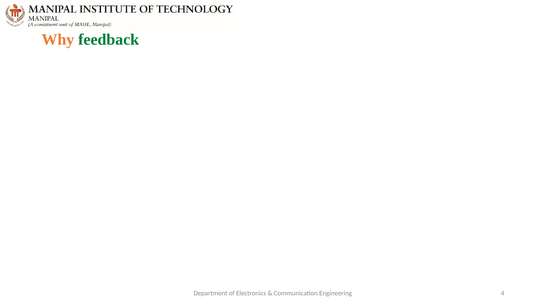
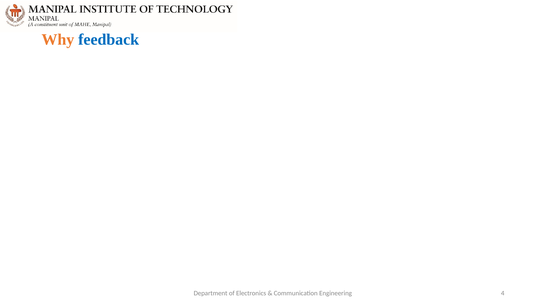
feedback colour: green -> blue (109, 40)
